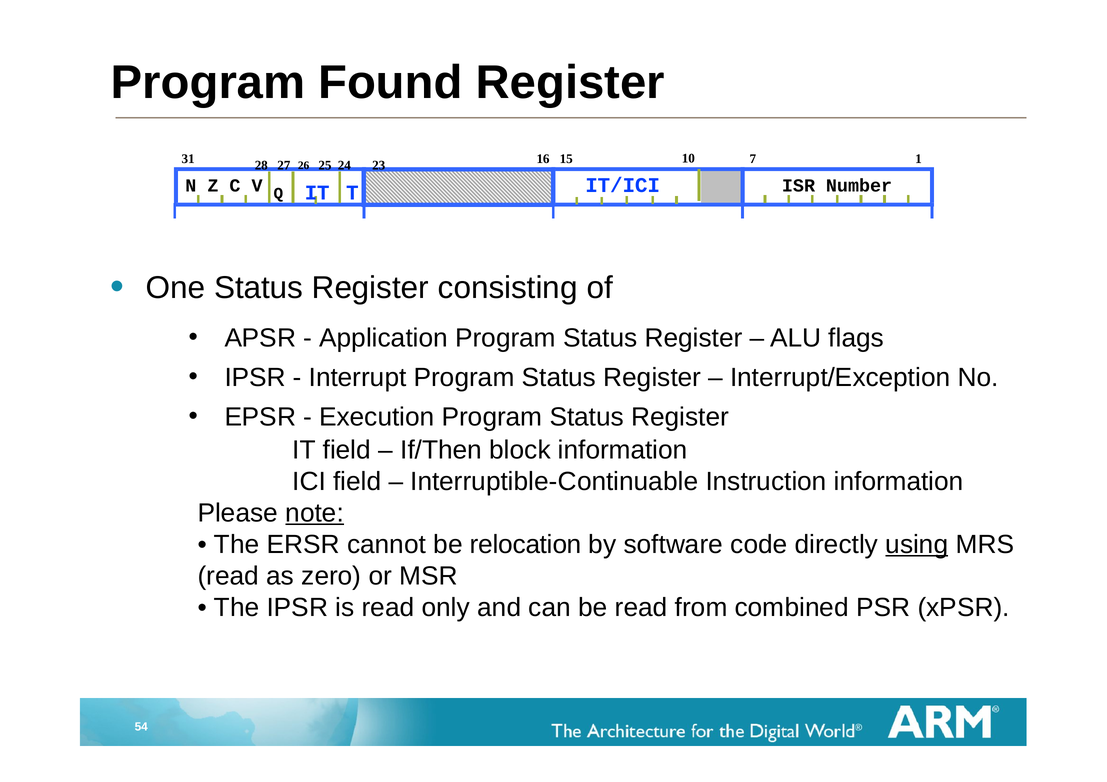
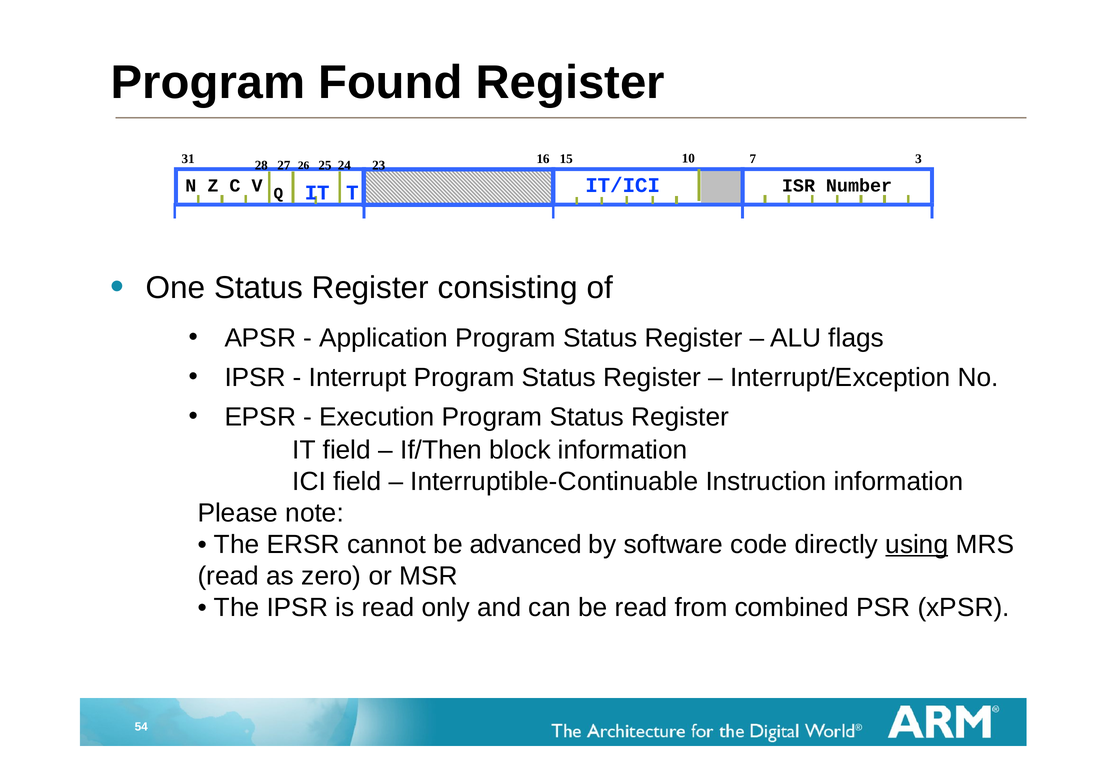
1: 1 -> 3 (918, 159)
note underline: present -> none (315, 513)
relocation: relocation -> advanced (526, 545)
